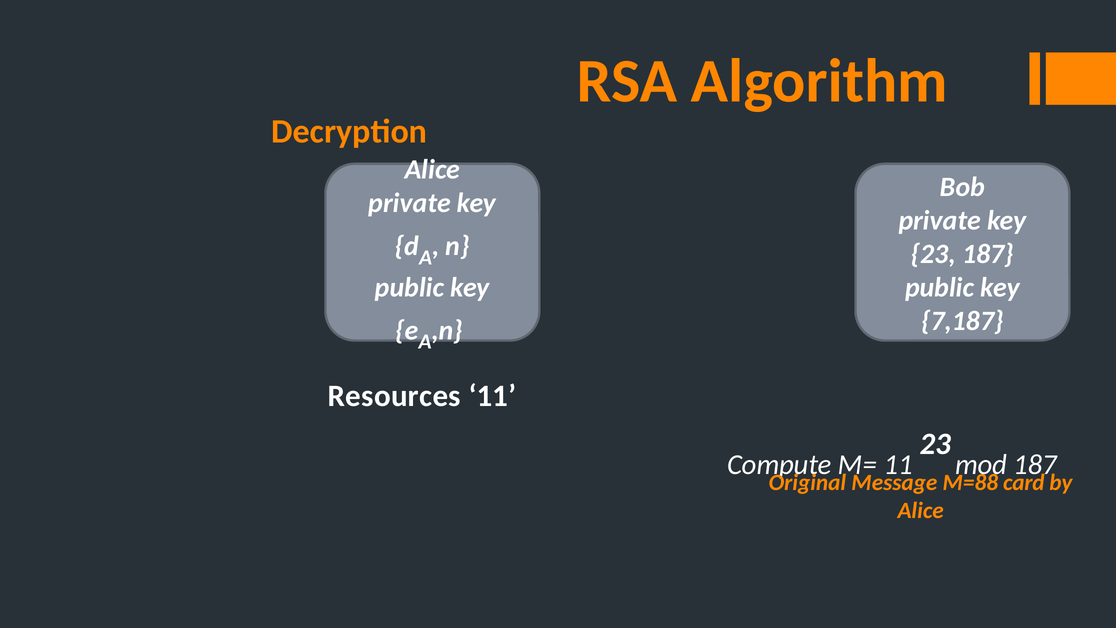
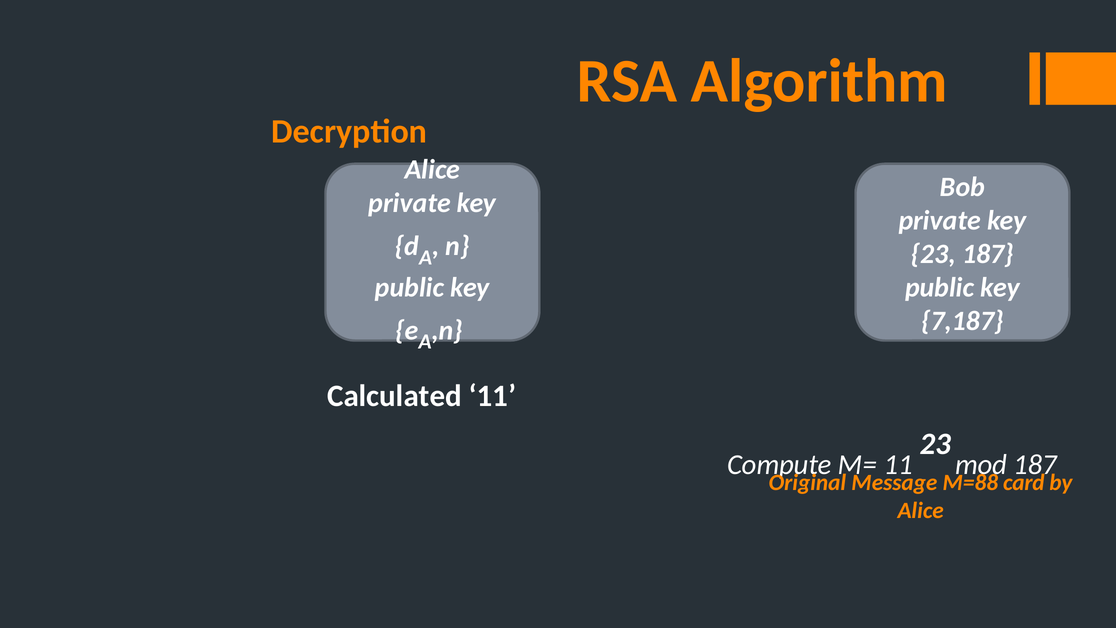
Resources: Resources -> Calculated (394, 396)
